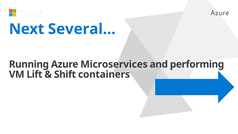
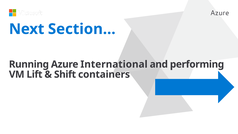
Several…: Several… -> Section… (82, 29)
Microservices: Microservices -> International (114, 64)
